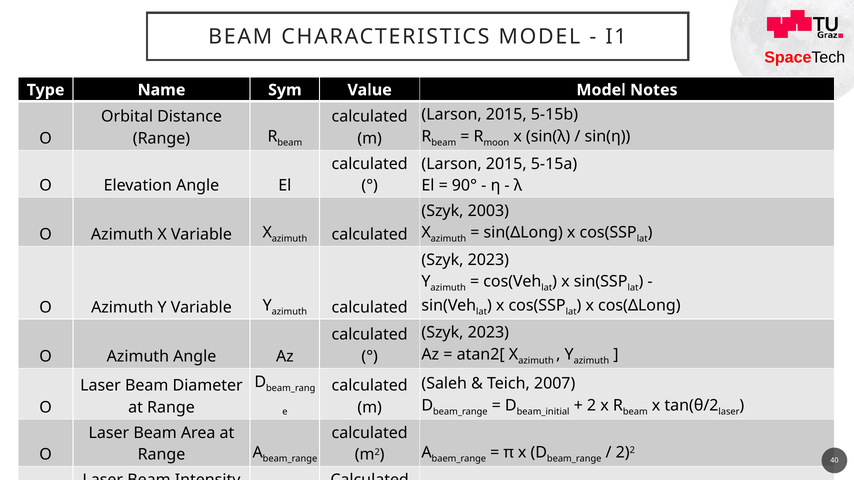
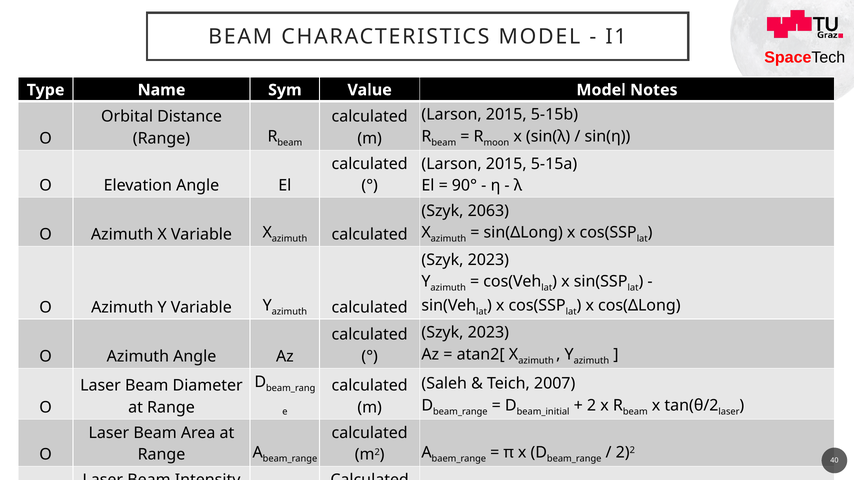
2003: 2003 -> 2063 (488, 211)
